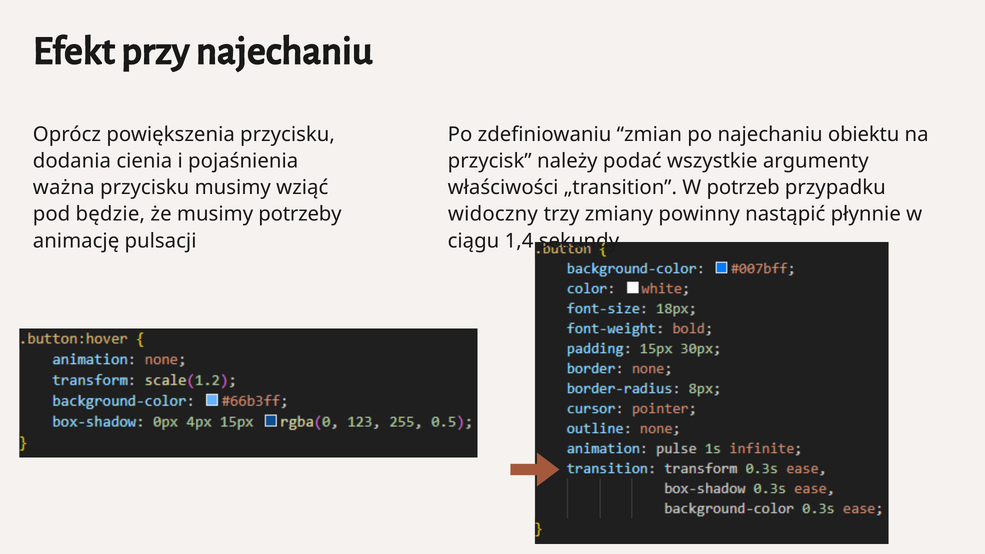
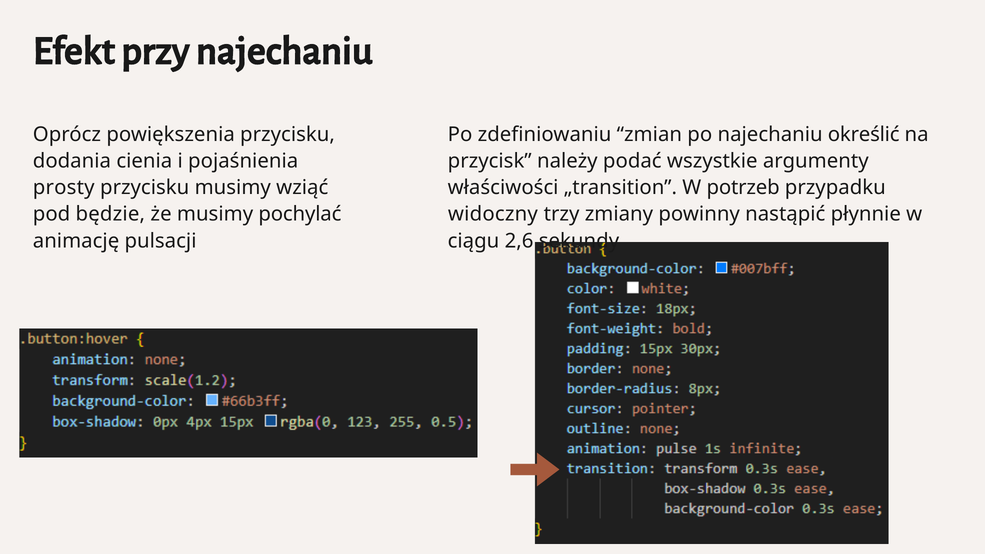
obiektu: obiektu -> określić (864, 135)
ważna: ważna -> prosty (64, 188)
potrzeby: potrzeby -> pochylać (300, 214)
1,4: 1,4 -> 2,6 (519, 241)
